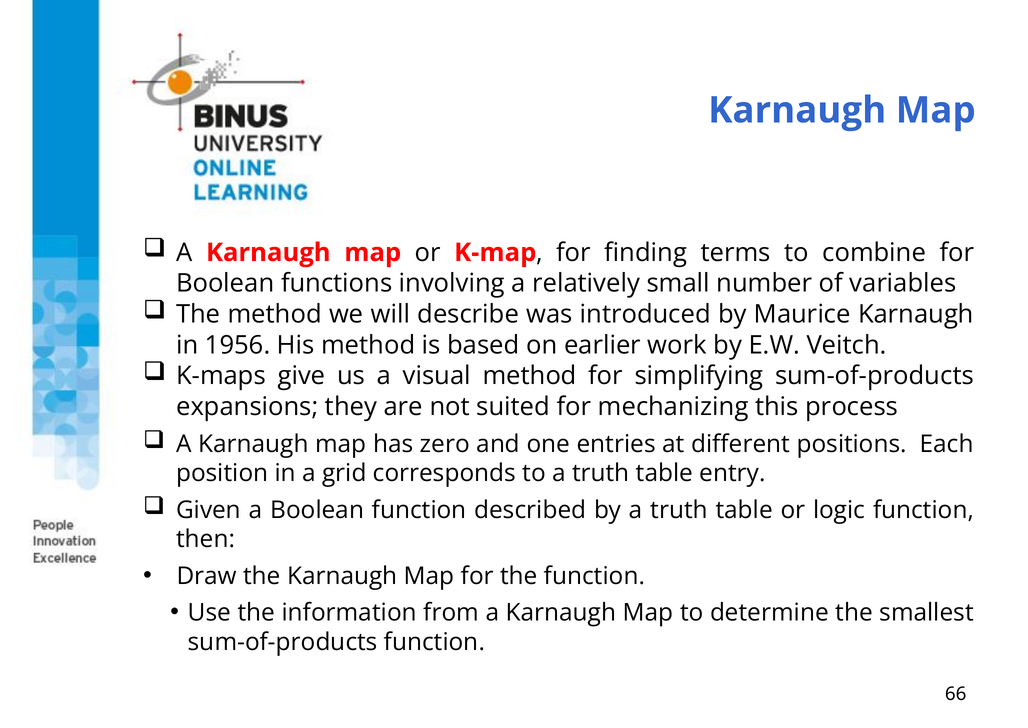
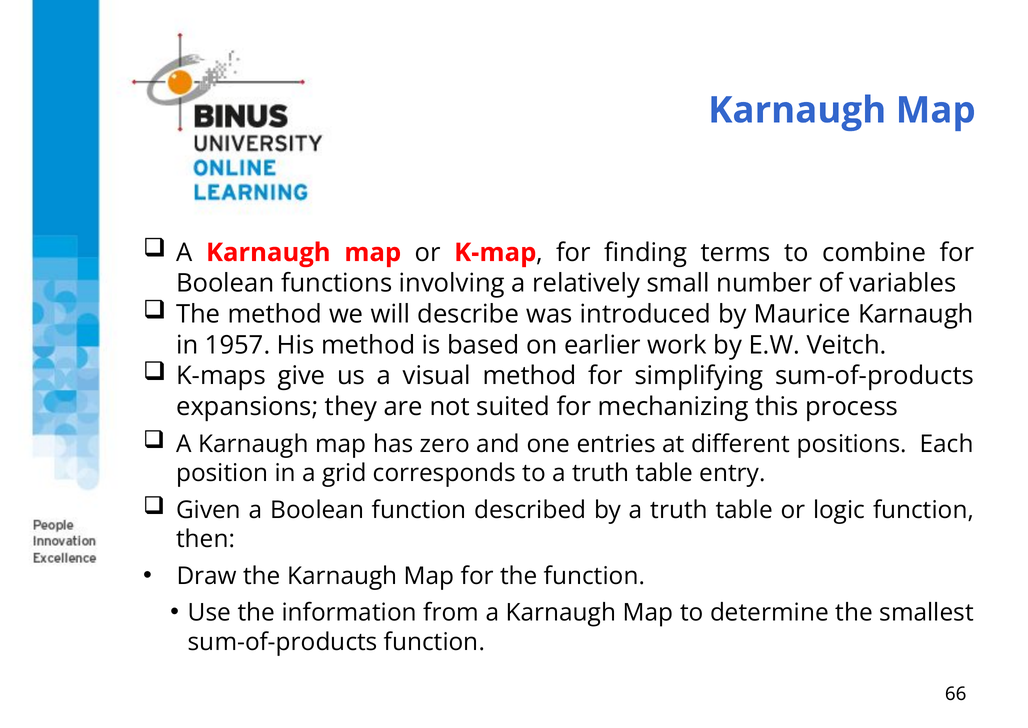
1956: 1956 -> 1957 (238, 345)
